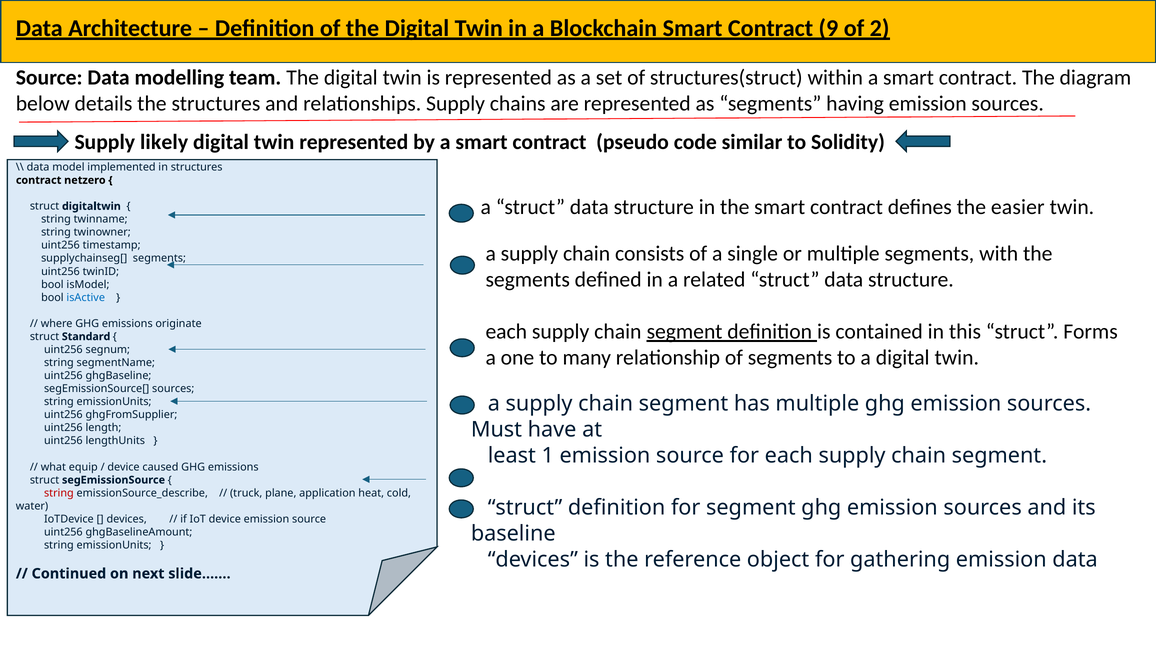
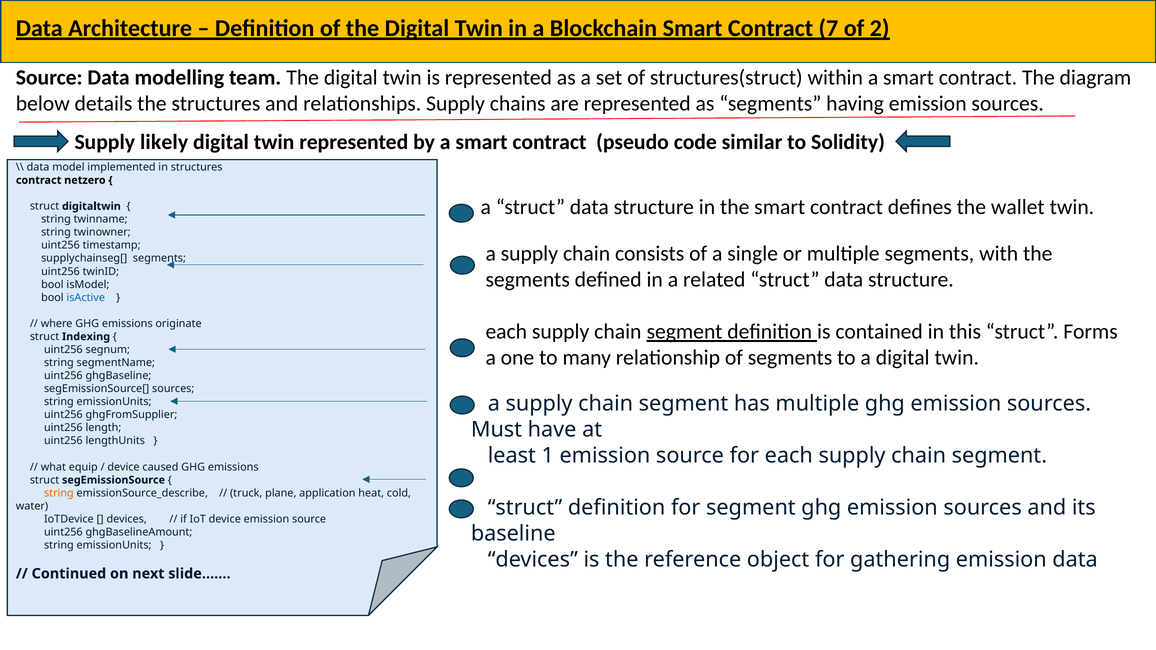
9: 9 -> 7 (828, 29)
easier: easier -> wallet (1018, 207)
Standard: Standard -> Indexing (86, 337)
string colour: red -> orange (59, 493)
